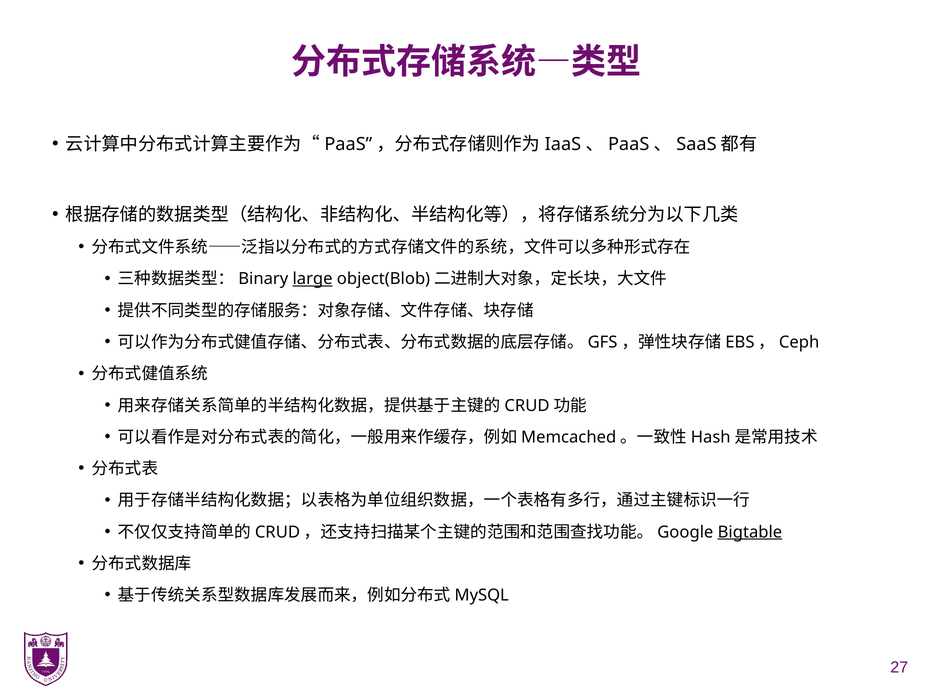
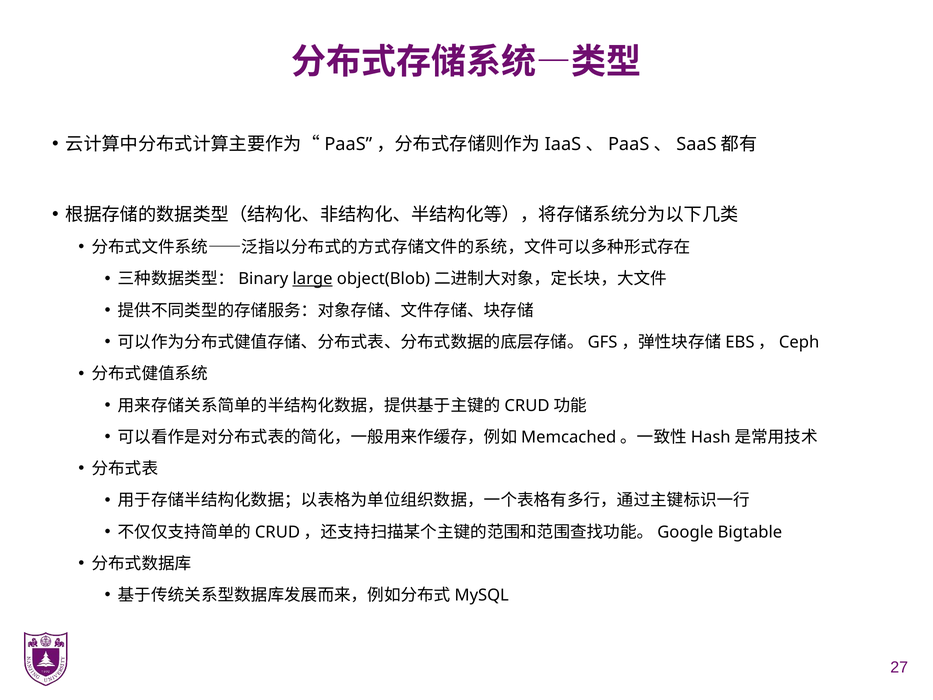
Bigtable underline: present -> none (750, 532)
